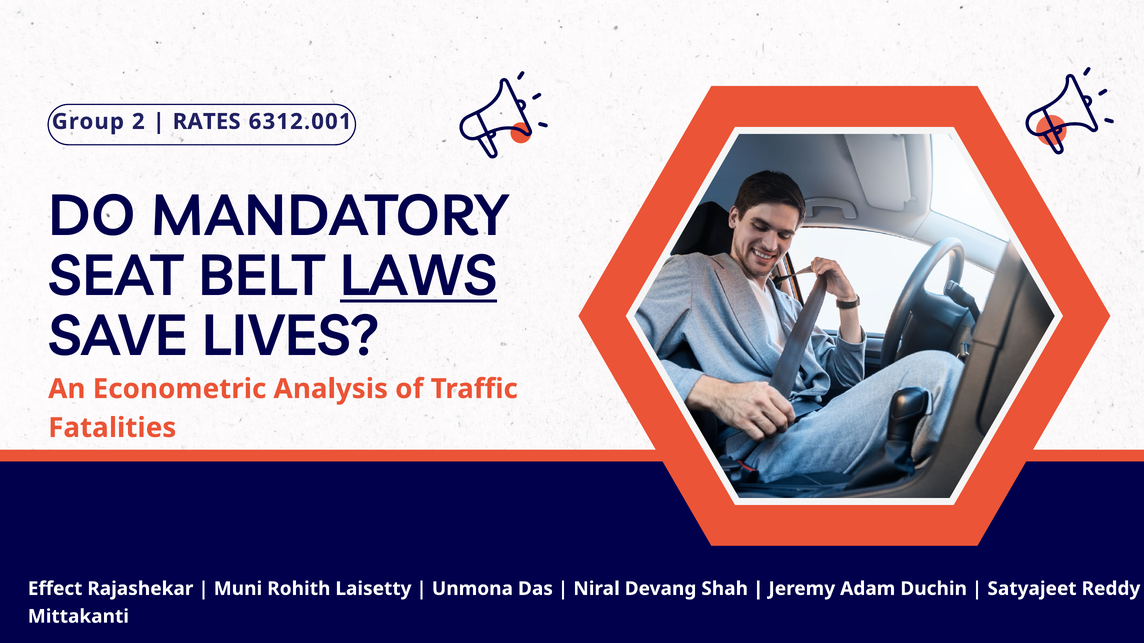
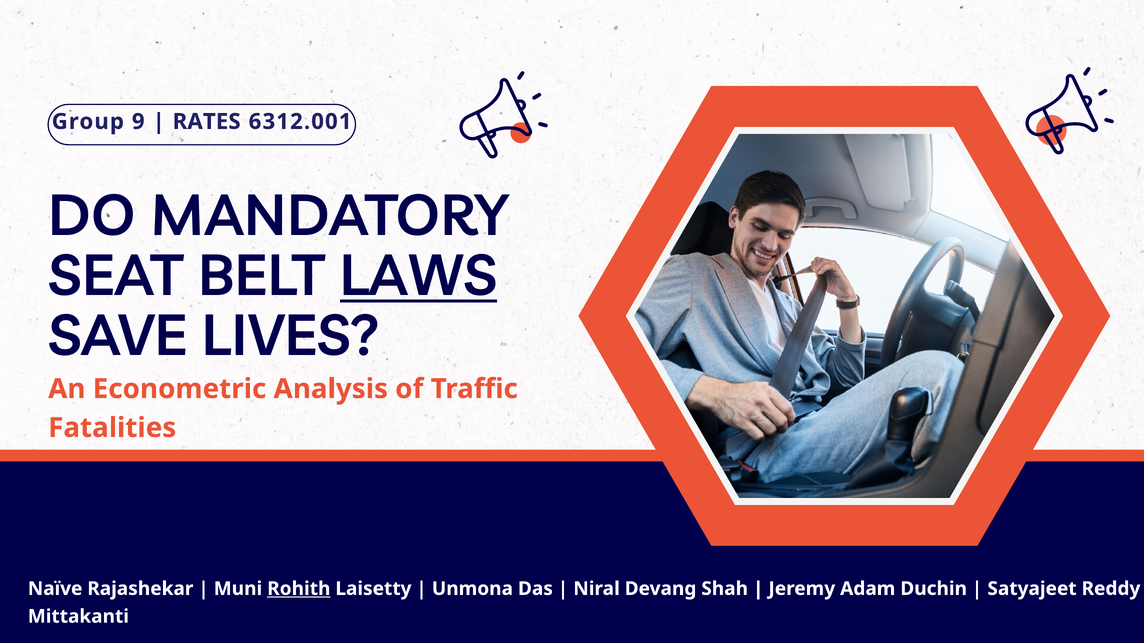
2: 2 -> 9 (138, 122)
Effect: Effect -> Naïve (55, 589)
Rohith underline: none -> present (299, 589)
